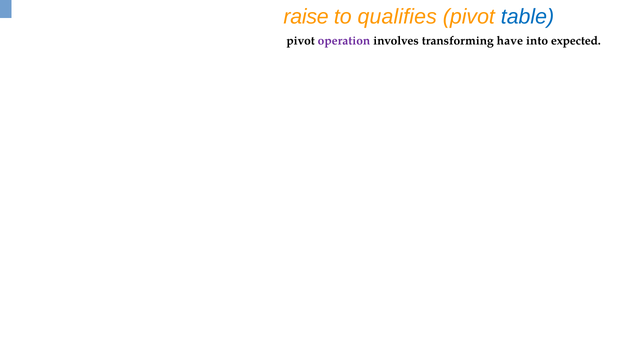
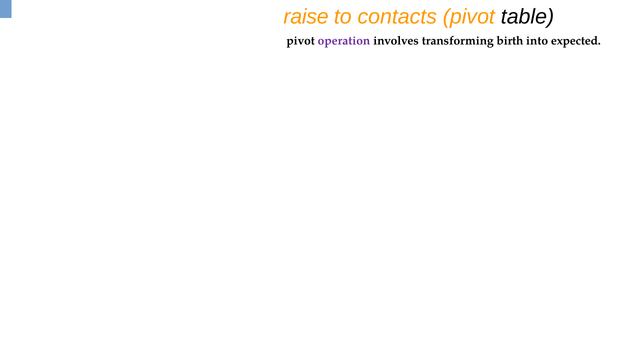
qualifies: qualifies -> contacts (397, 17)
table colour: blue -> black (527, 17)
have: have -> birth (510, 41)
